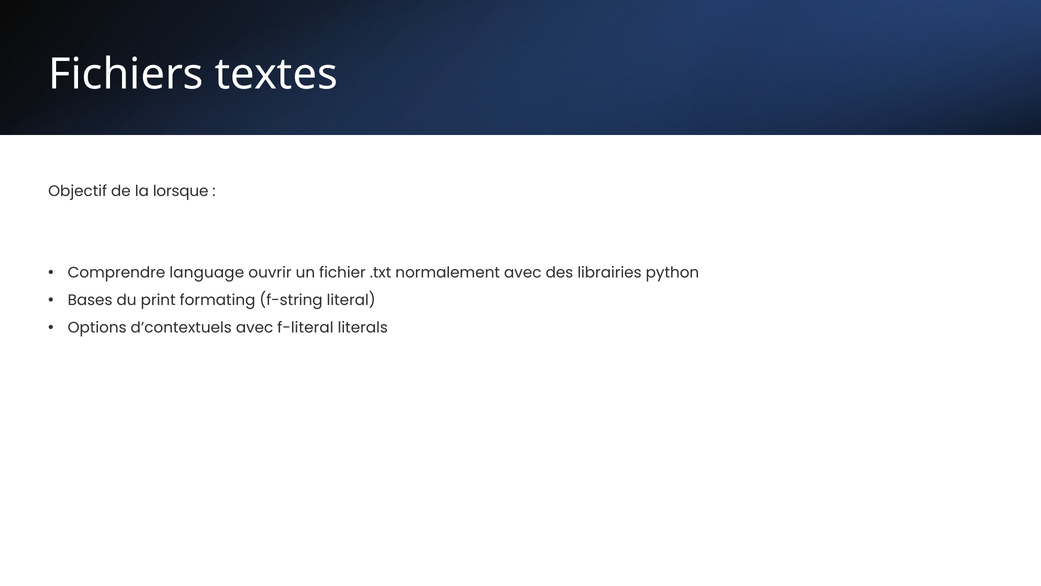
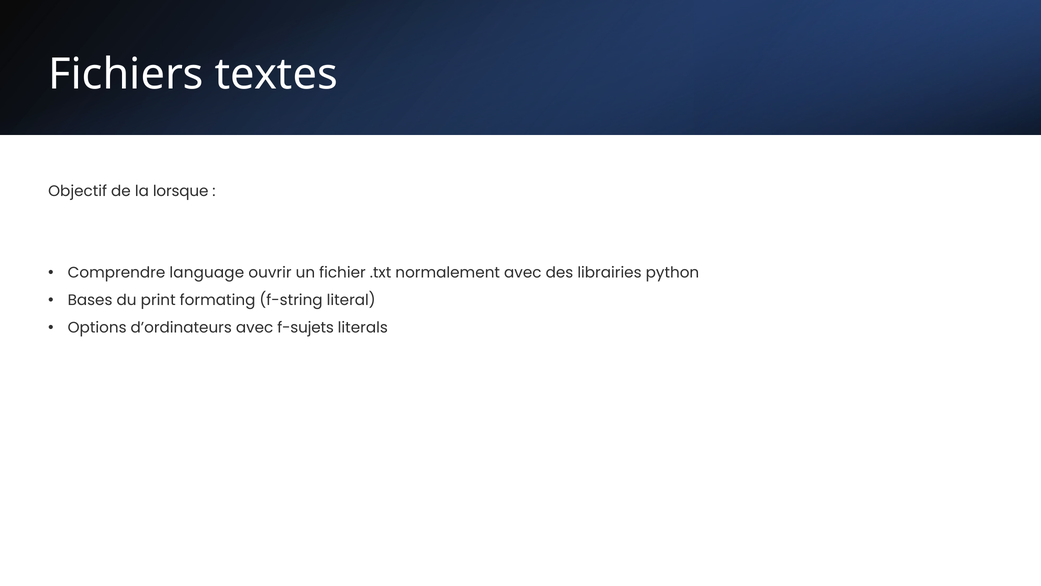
d’contextuels: d’contextuels -> d’ordinateurs (181, 327)
f-literal: f-literal -> f-sujets (306, 327)
